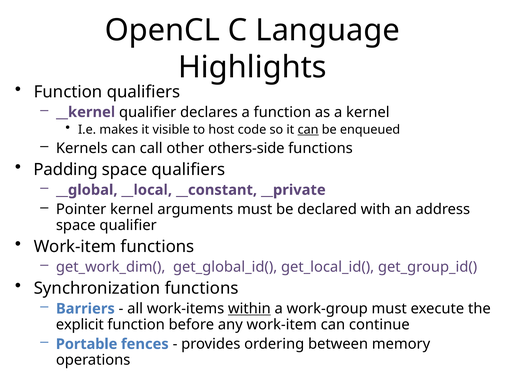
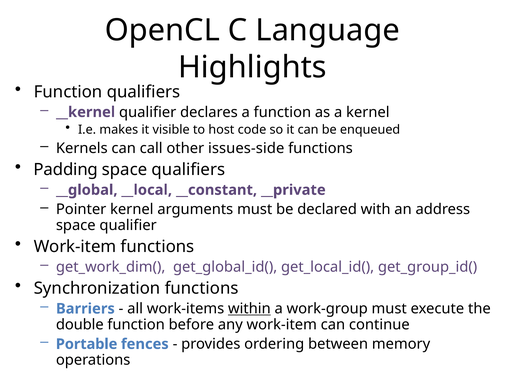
can underline: present -> none (308, 130)
others-side: others-side -> issues-side (246, 148)
explicit: explicit -> double (80, 324)
